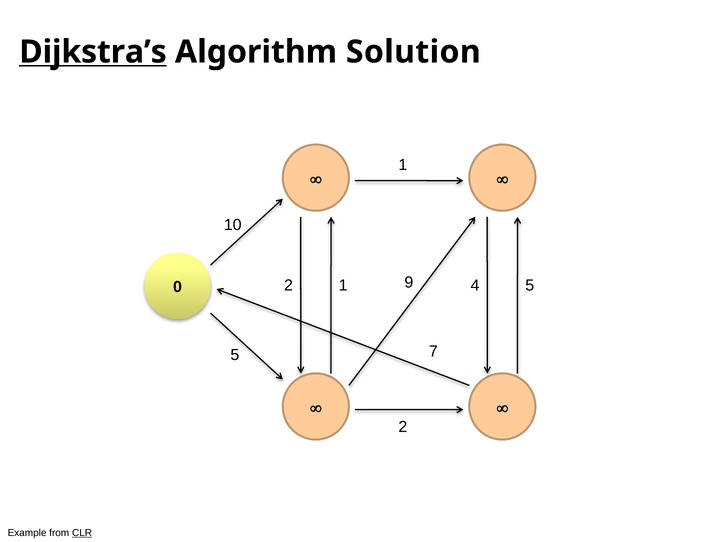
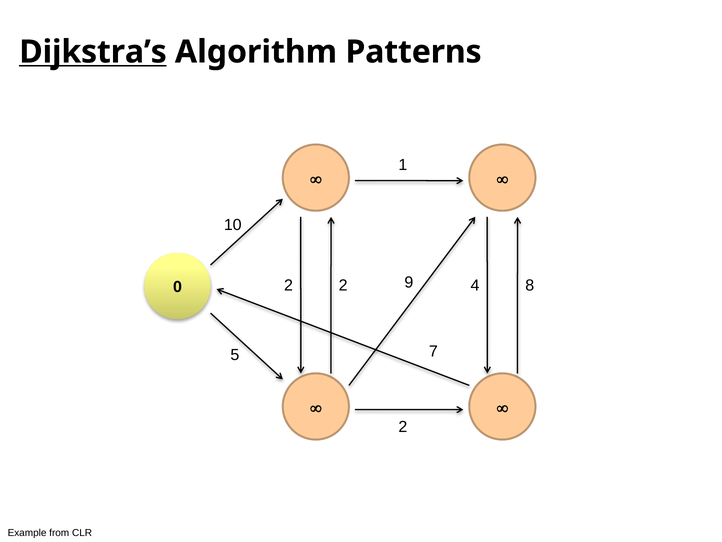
Solution: Solution -> Patterns (414, 52)
1: 1 -> 2 (343, 285)
4 5: 5 -> 8 (530, 285)
CLR underline: present -> none (82, 532)
